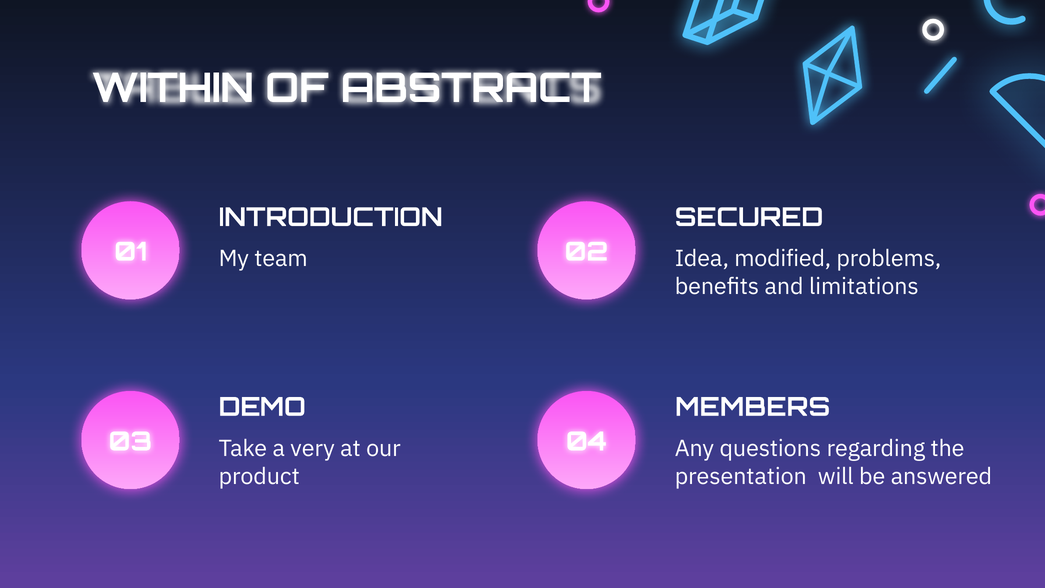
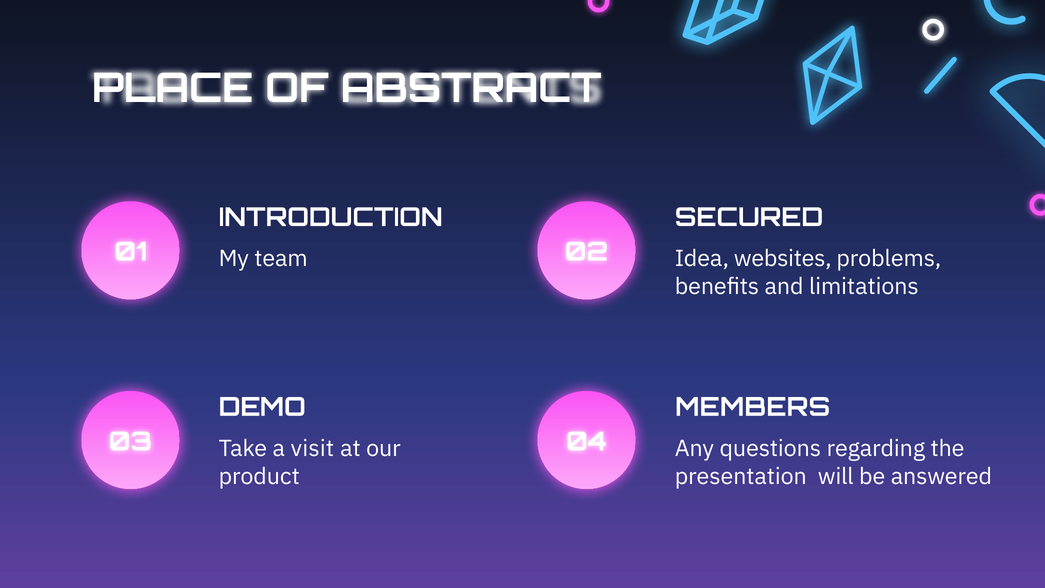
WITHIN: WITHIN -> PLACE (173, 89)
modified: modified -> websites (783, 259)
very: very -> visit (312, 448)
